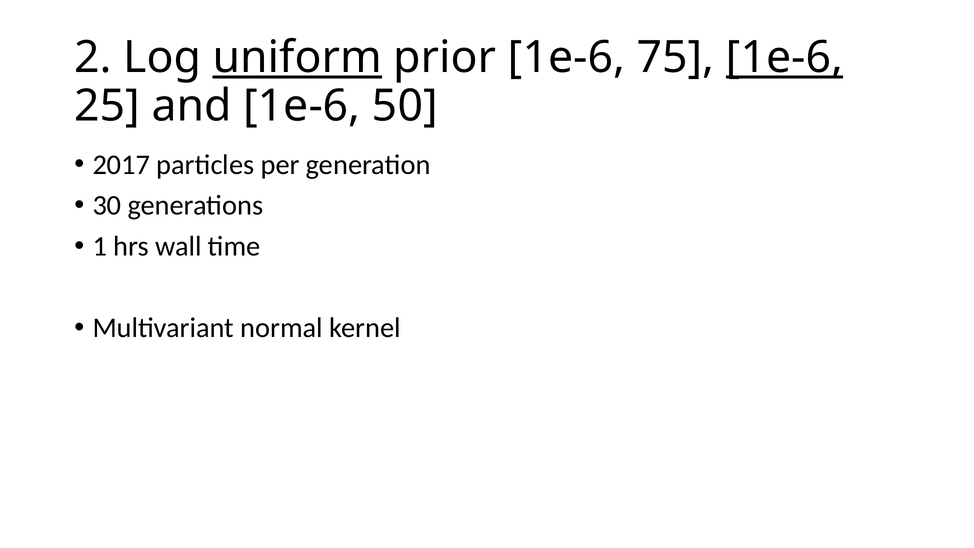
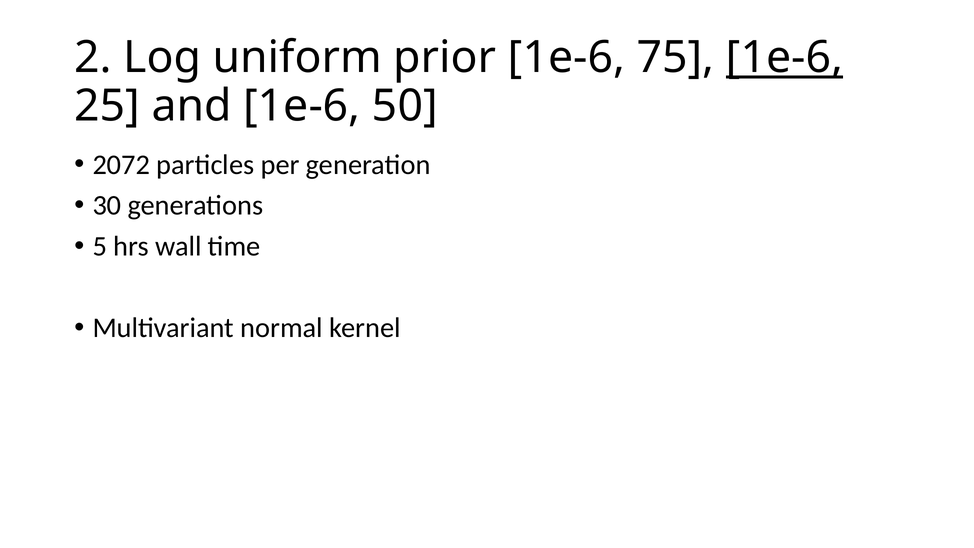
uniform underline: present -> none (297, 58)
2017: 2017 -> 2072 (121, 165)
1: 1 -> 5 (100, 246)
